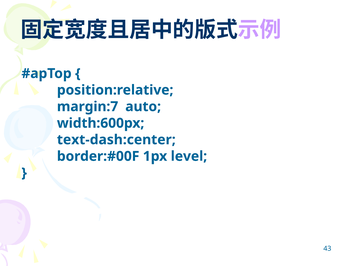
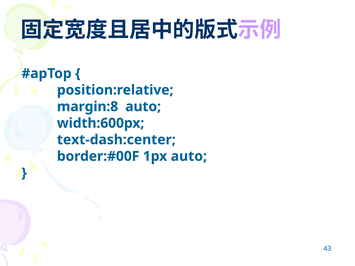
margin:7: margin:7 -> margin:8 (88, 107)
1px level: level -> auto (189, 156)
